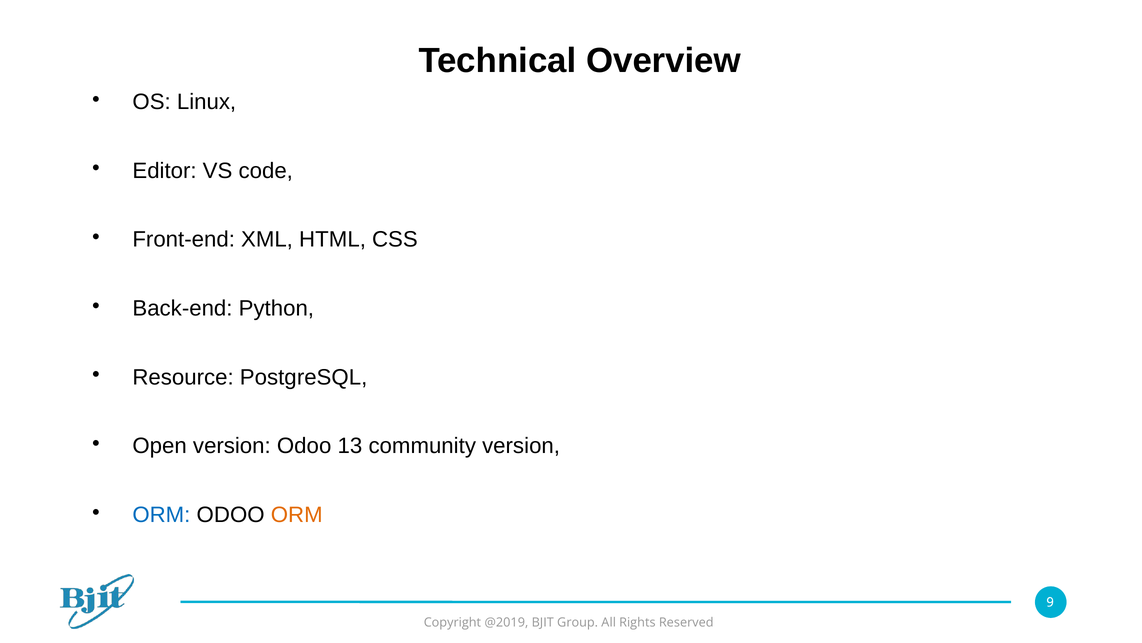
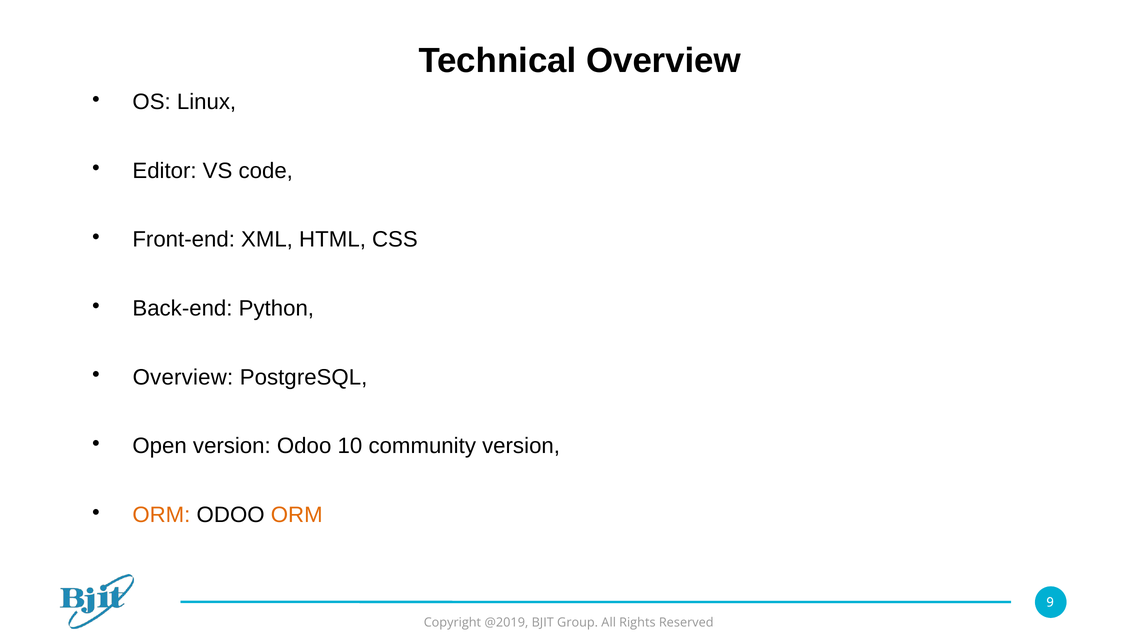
Resource: Resource -> Overview (183, 377)
13: 13 -> 10 (350, 446)
ORM colour: blue -> orange (161, 514)
